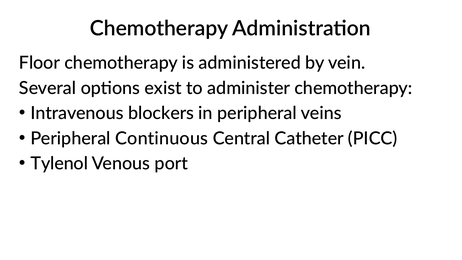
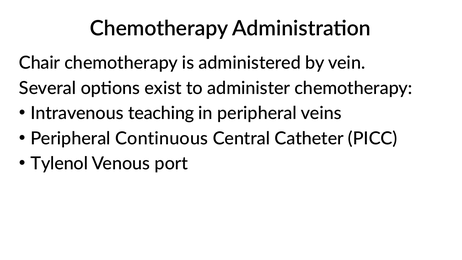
Floor: Floor -> Chair (40, 63)
blockers: blockers -> teaching (161, 113)
